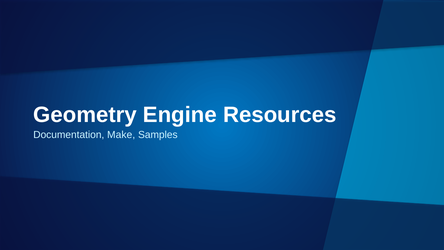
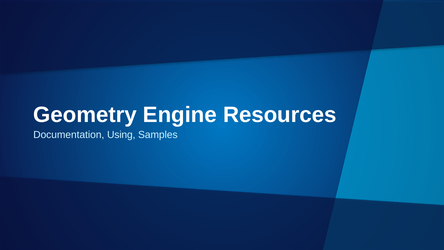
Make: Make -> Using (121, 135)
